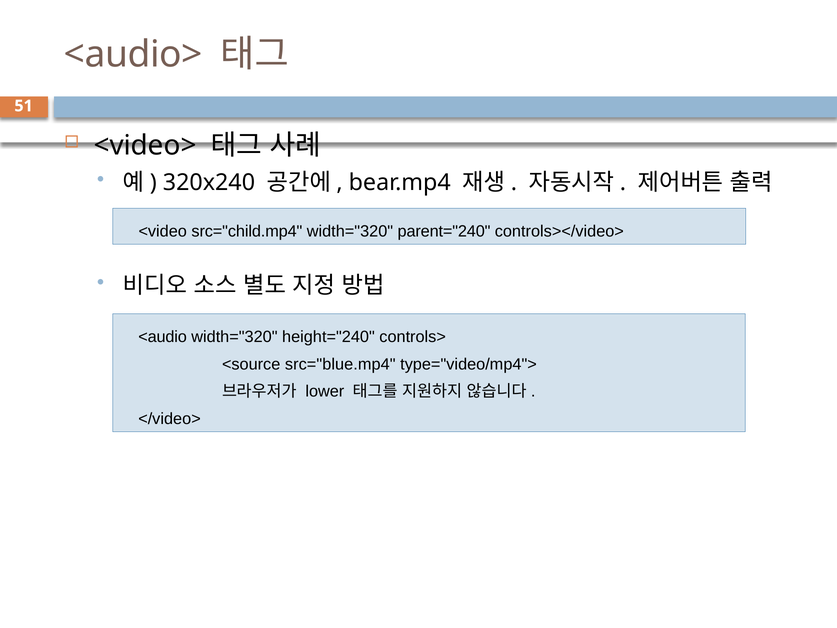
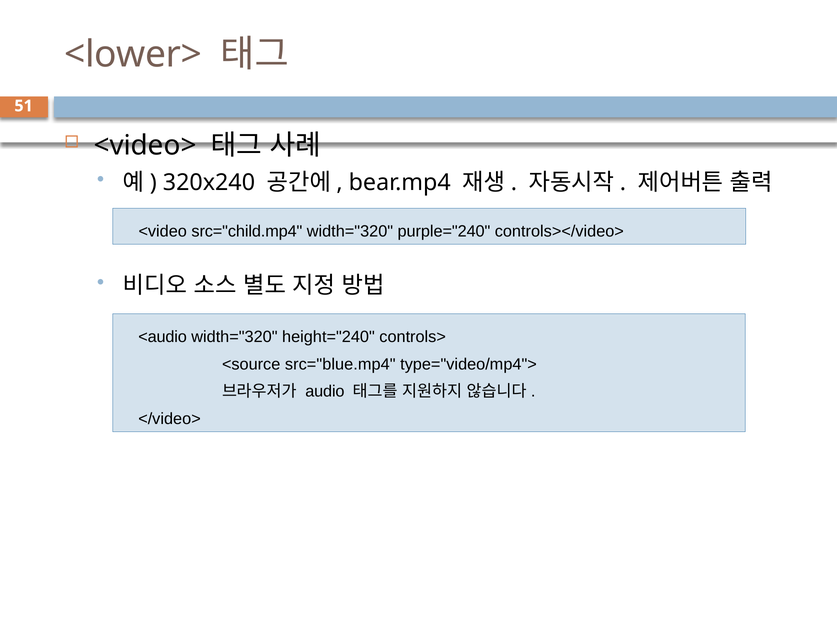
<audio>: <audio> -> <lower> (133, 55)
parent="240: parent="240 -> purple="240 (444, 231)
lower: lower -> audio (325, 391)
